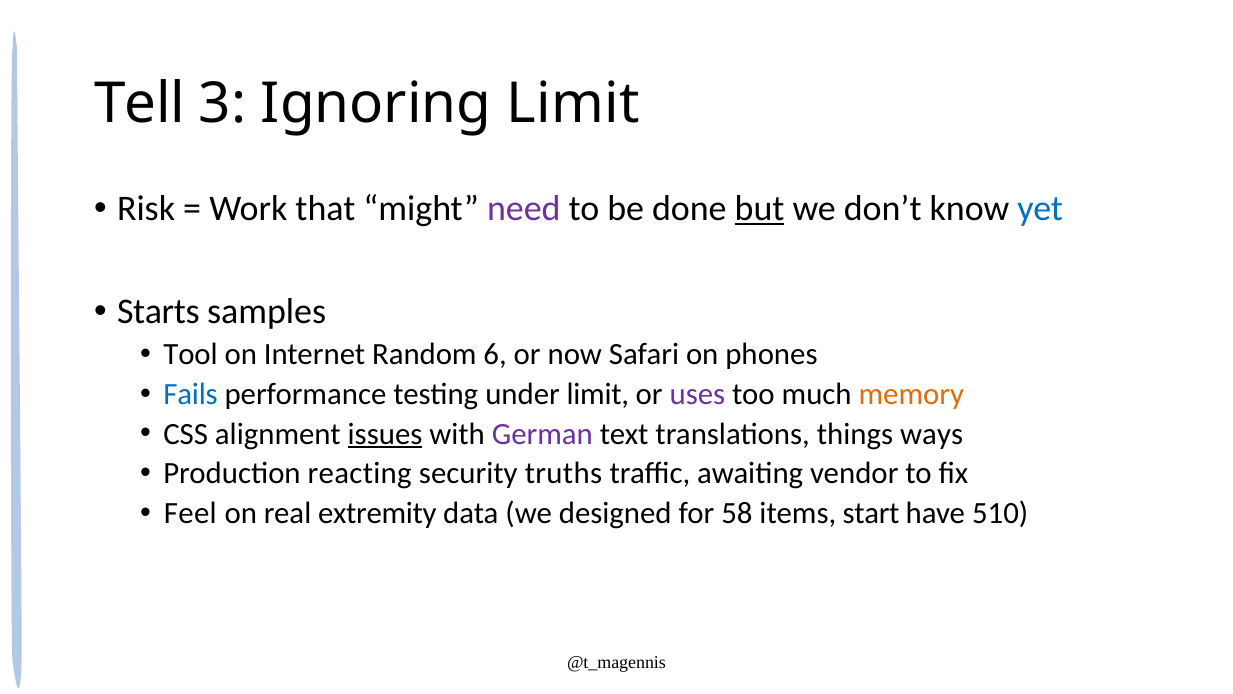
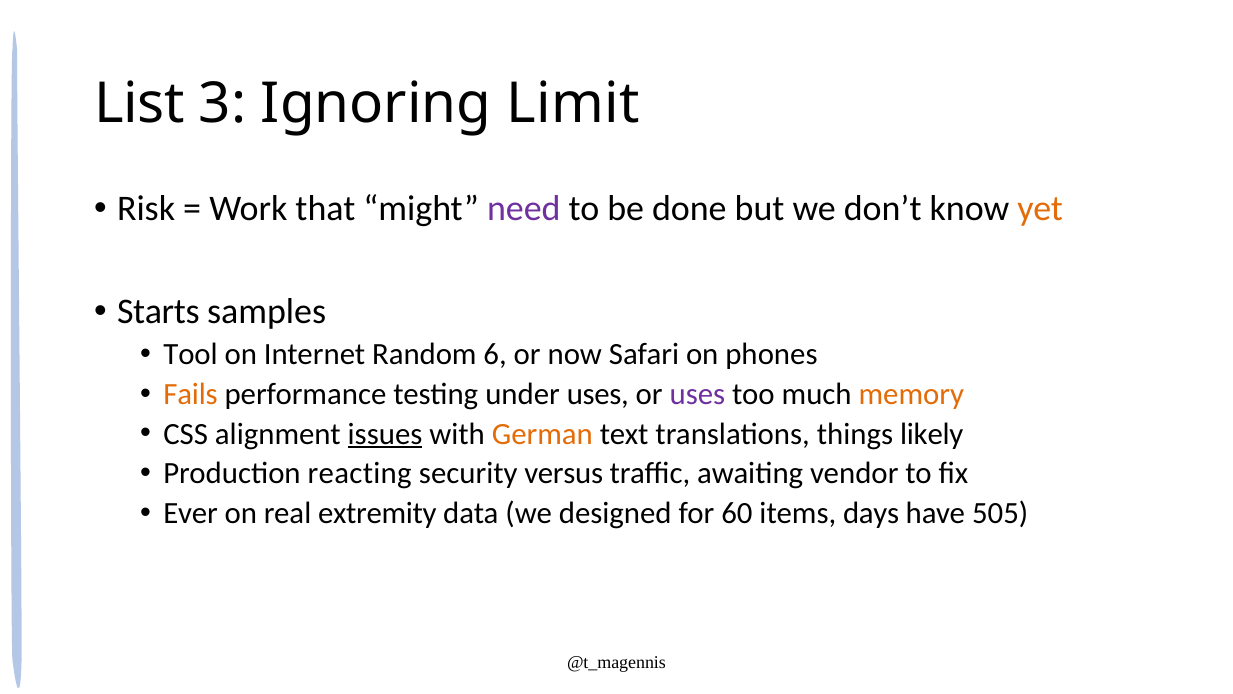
Tell: Tell -> List (139, 104)
but underline: present -> none (760, 208)
yet colour: blue -> orange (1040, 208)
Fails colour: blue -> orange (191, 394)
under limit: limit -> uses (598, 394)
German colour: purple -> orange (542, 434)
ways: ways -> likely (932, 434)
truths: truths -> versus (564, 473)
Feel: Feel -> Ever (191, 513)
58: 58 -> 60 (737, 513)
start: start -> days (871, 513)
510: 510 -> 505 (1000, 513)
